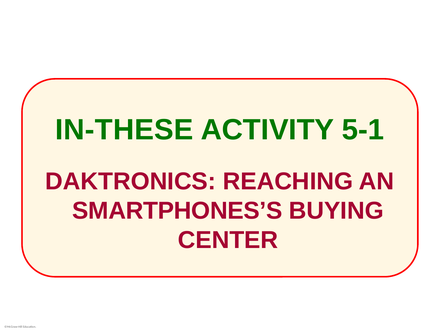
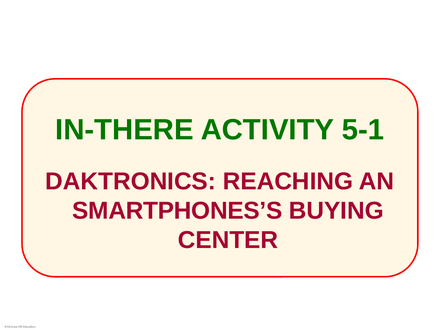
IN-THESE: IN-THESE -> IN-THERE (124, 130)
